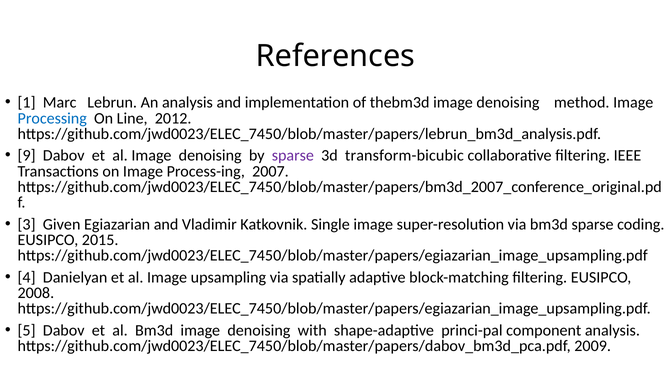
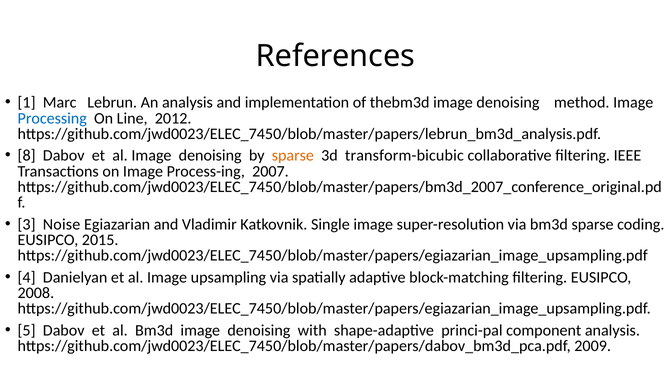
9: 9 -> 8 (27, 156)
sparse colour: purple -> orange (293, 156)
Given: Given -> Noise (62, 225)
